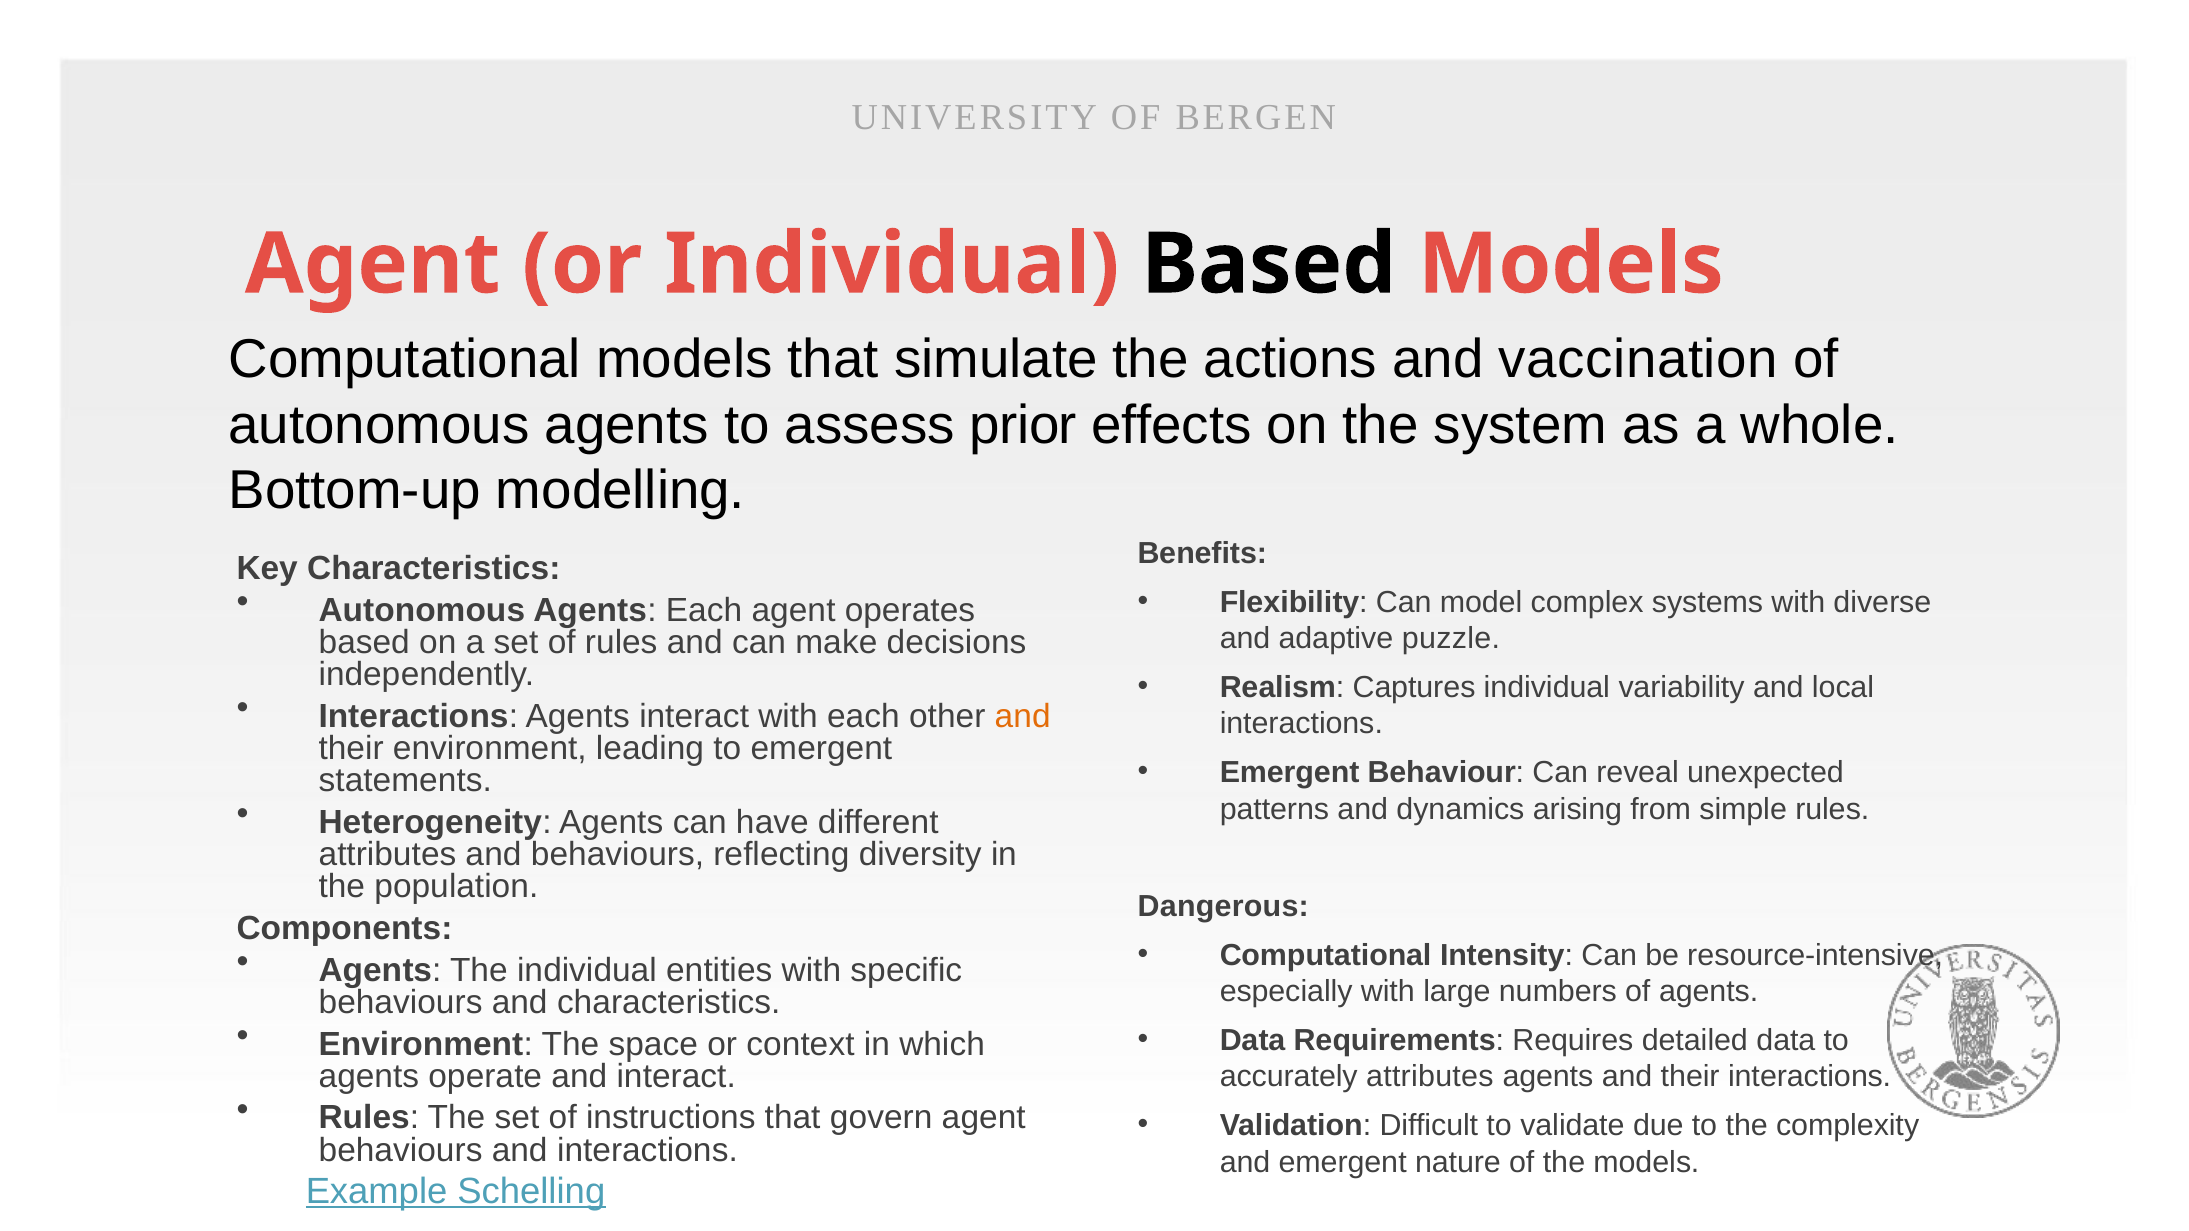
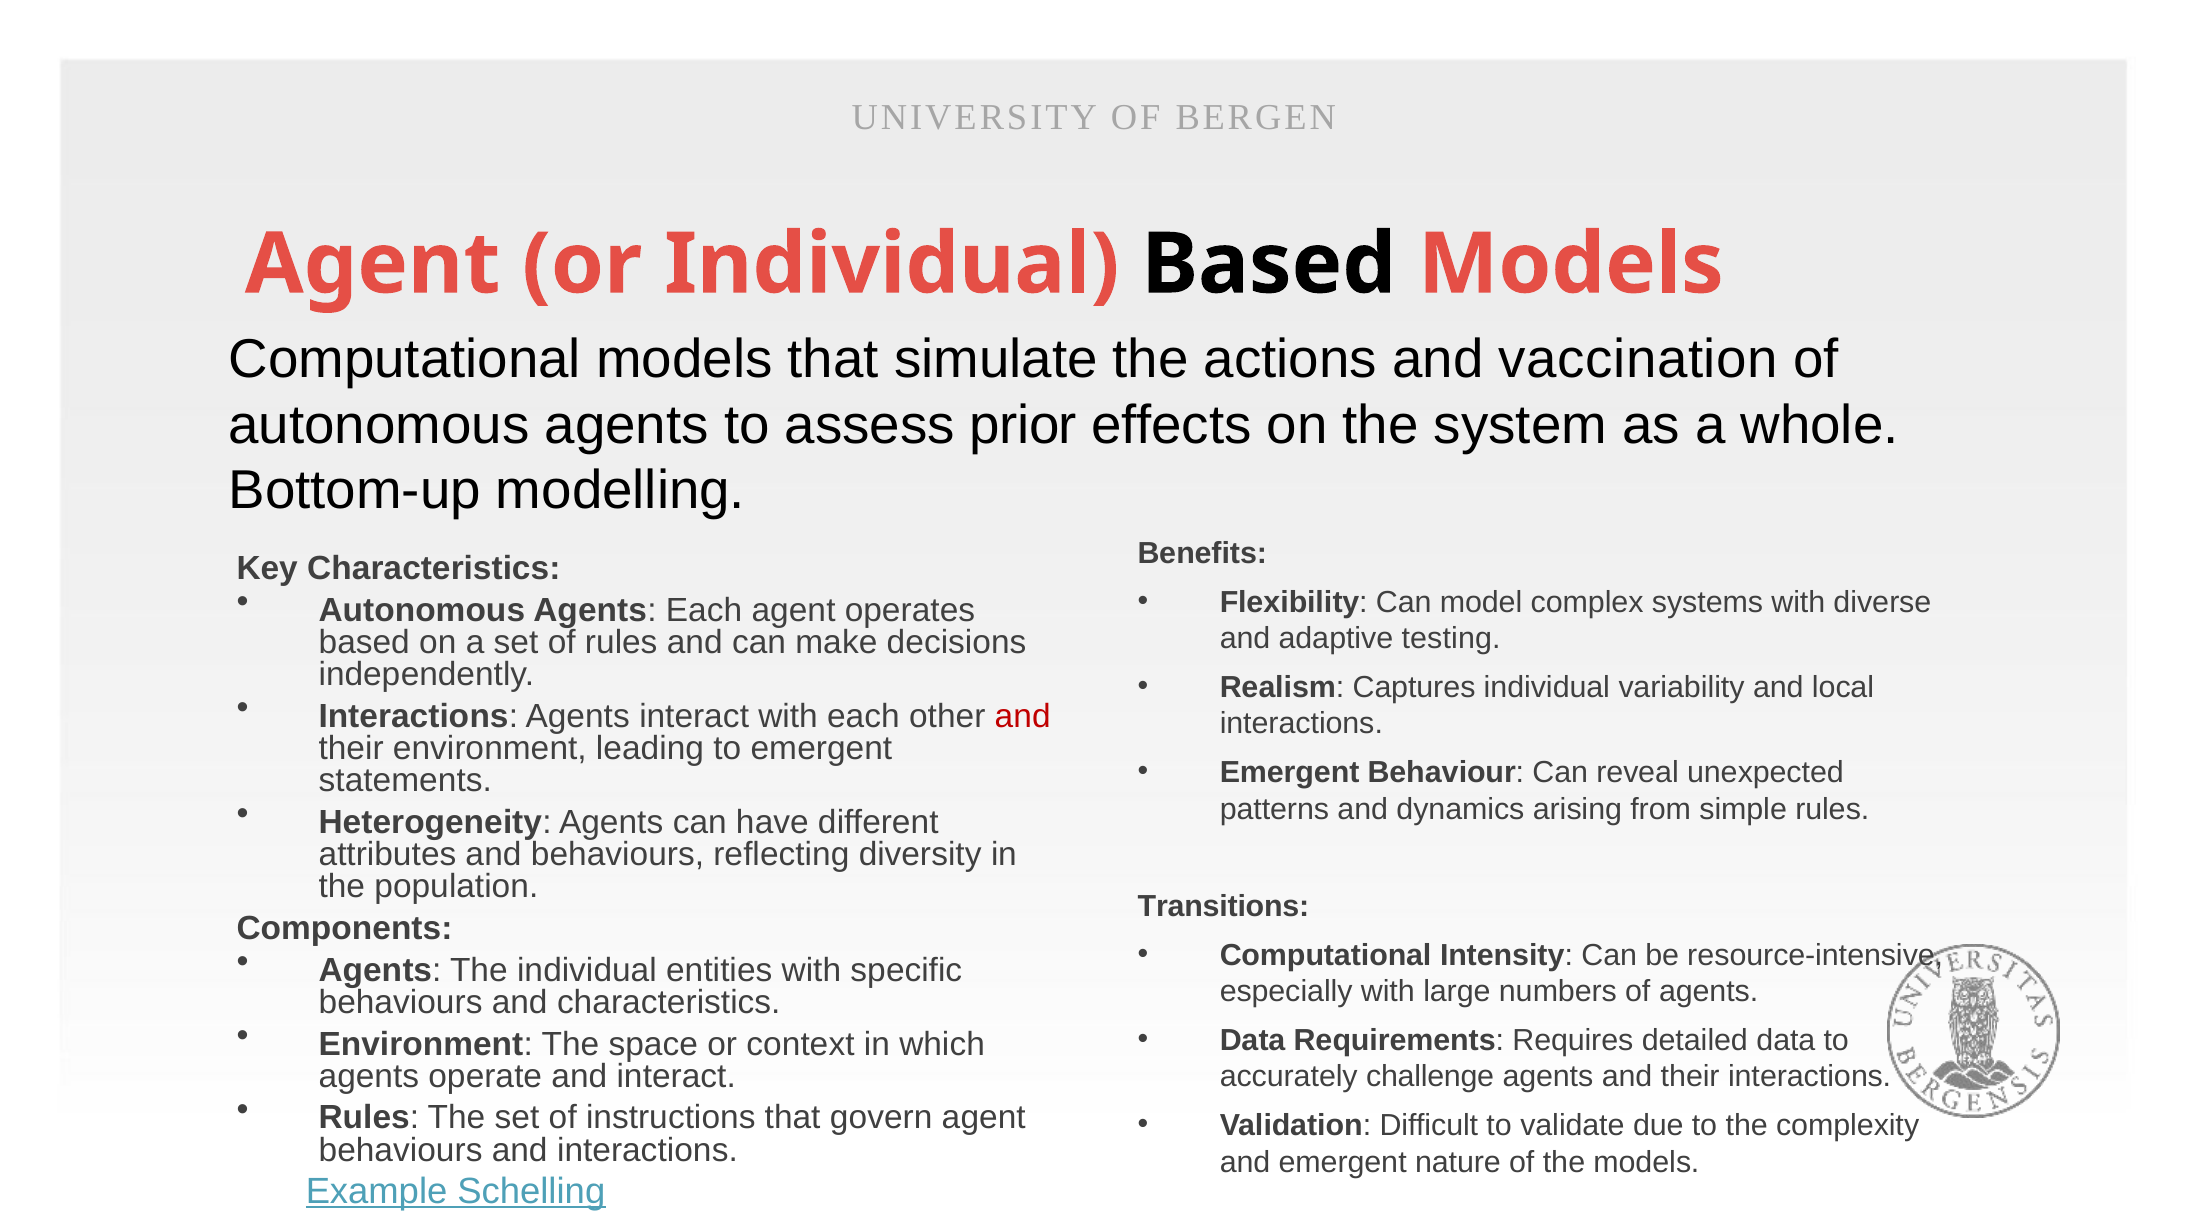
puzzle: puzzle -> testing (1451, 639)
and colour: orange -> red (1023, 716)
Dangerous: Dangerous -> Transitions (1223, 907)
accurately attributes: attributes -> challenge (1430, 1077)
